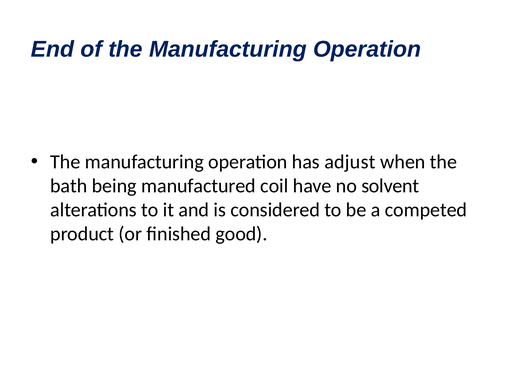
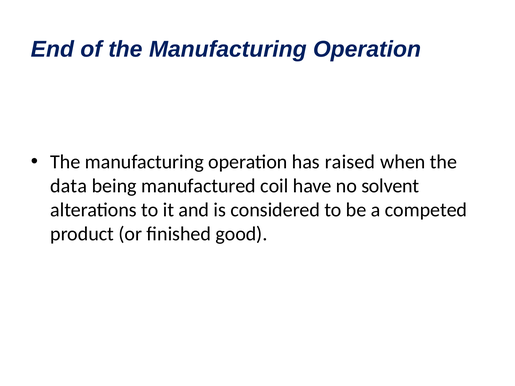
adjust: adjust -> raised (350, 162)
bath: bath -> data (69, 186)
